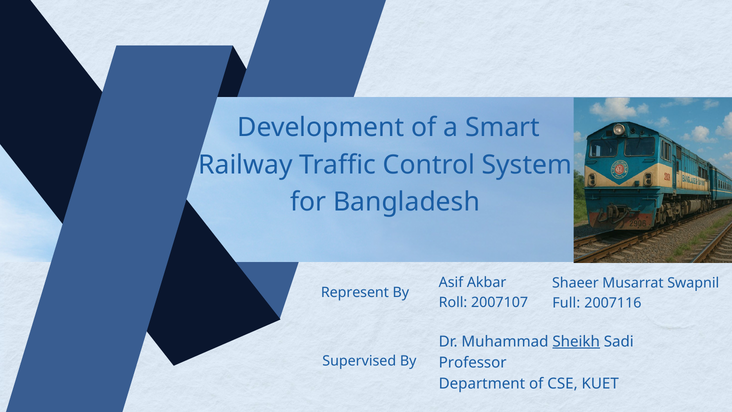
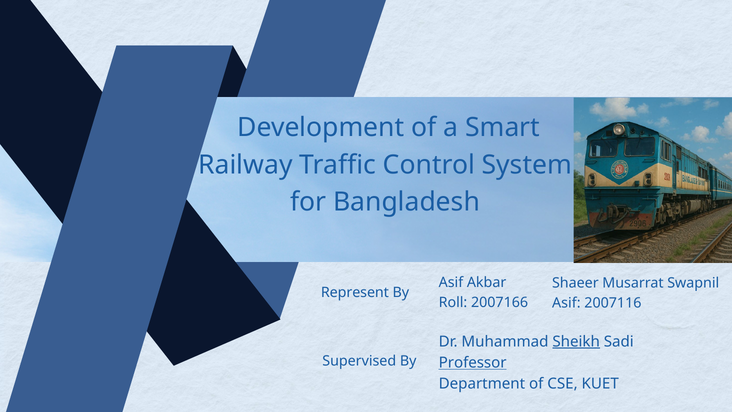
2007107: 2007107 -> 2007166 (500, 302)
Full: Full -> Asif (566, 303)
Professor underline: none -> present (473, 363)
